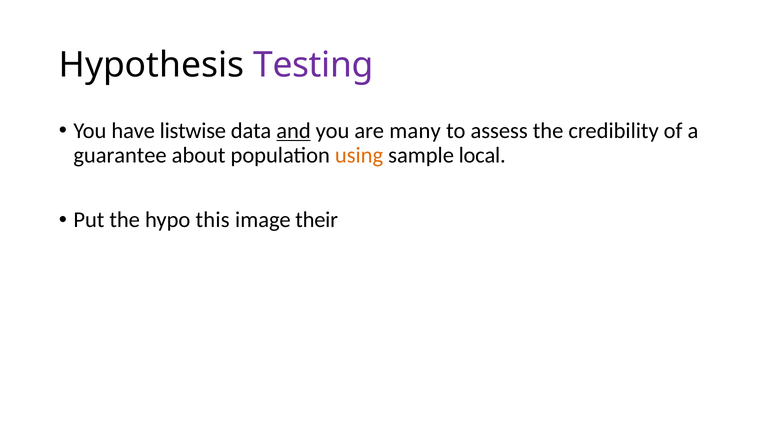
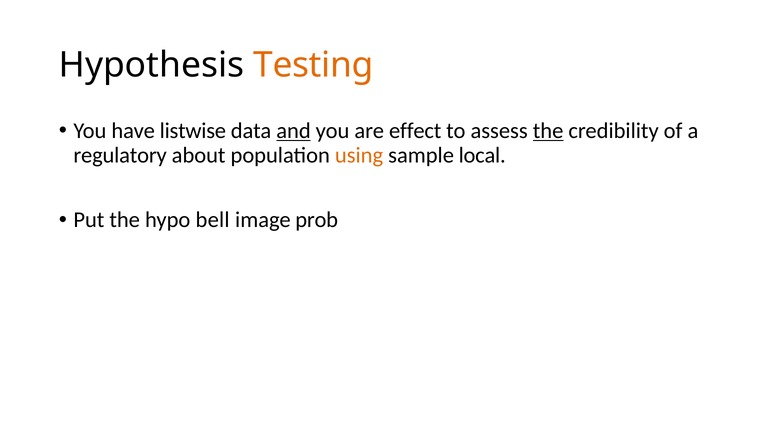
Testing colour: purple -> orange (313, 65)
many: many -> effect (415, 131)
the underline: none -> present (548, 131)
guarantee: guarantee -> regulatory (120, 155)
this: this -> bell (213, 220)
their: their -> prob (317, 220)
